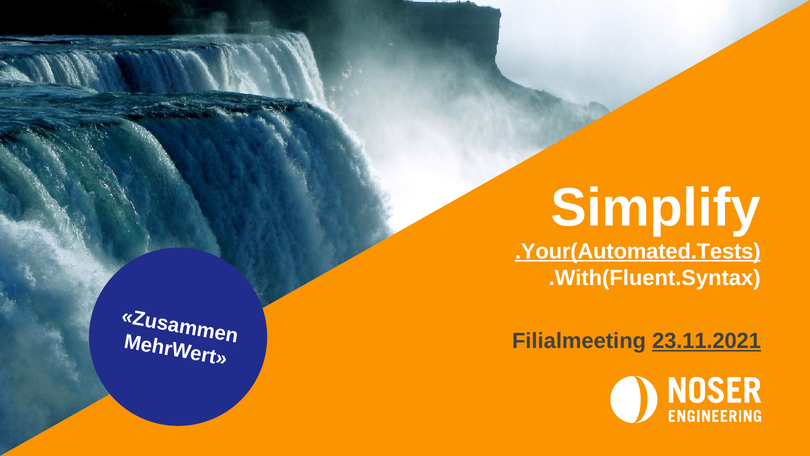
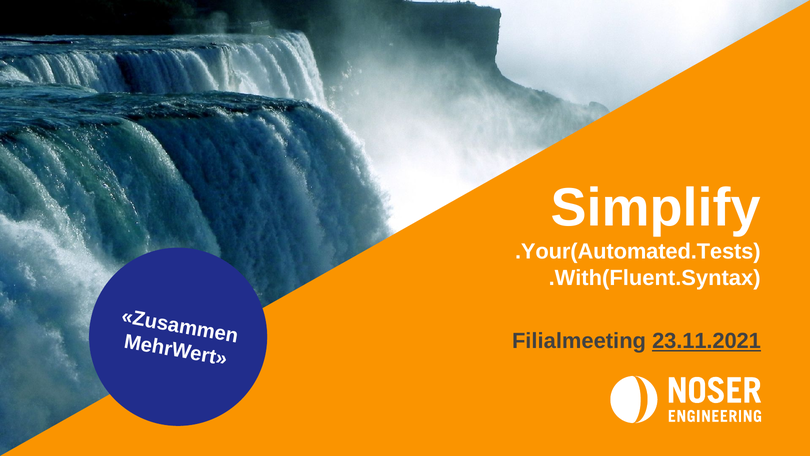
.Your(Automated.Tests underline: present -> none (638, 251)
